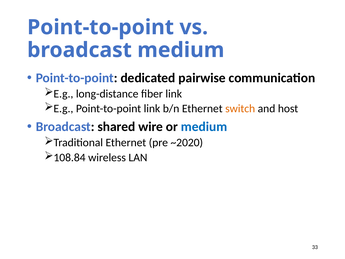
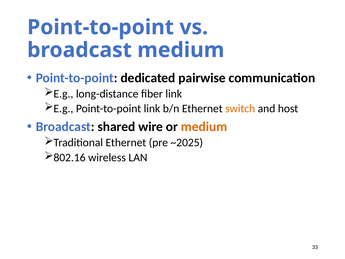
medium colour: blue -> orange (204, 127)
~2020: ~2020 -> ~2025 (187, 143)
108.84: 108.84 -> 802.16 (70, 157)
